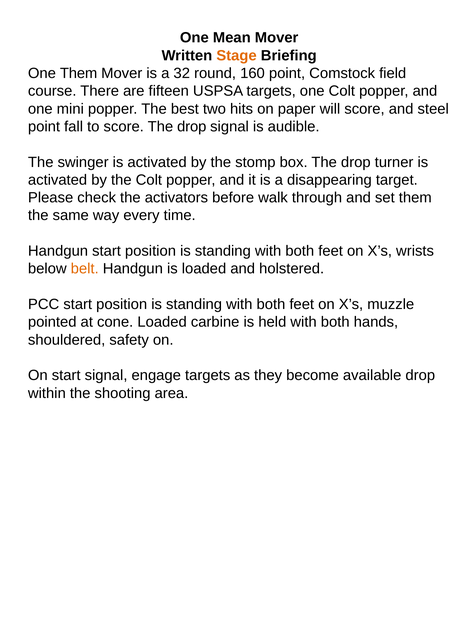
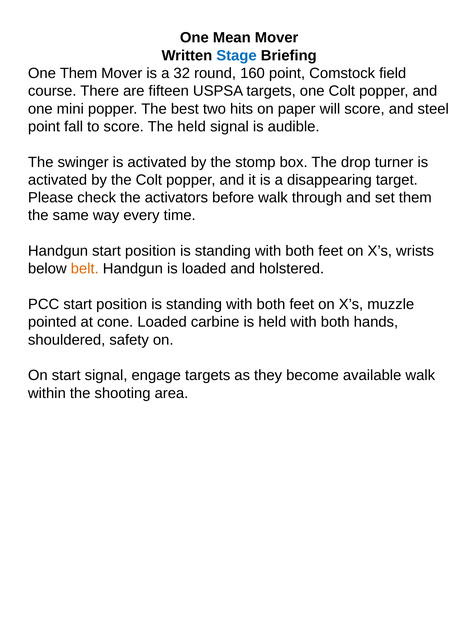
Stage colour: orange -> blue (237, 56)
score The drop: drop -> held (192, 127)
available drop: drop -> walk (420, 375)
